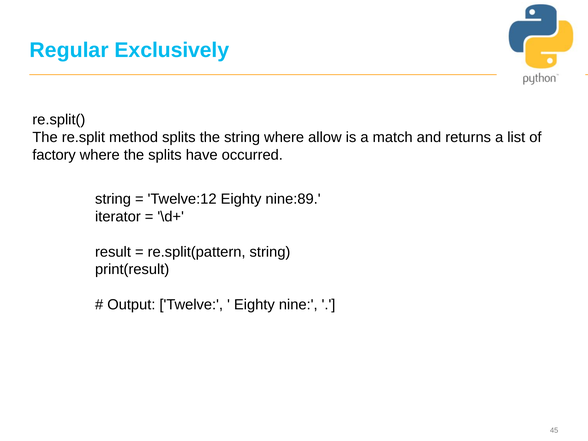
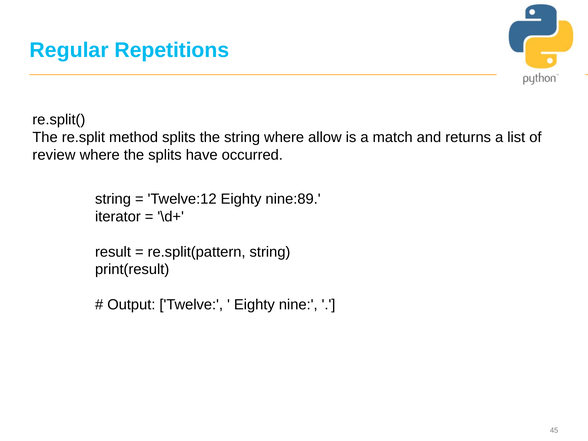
Exclusively: Exclusively -> Repetitions (172, 50)
factory: factory -> review (54, 155)
